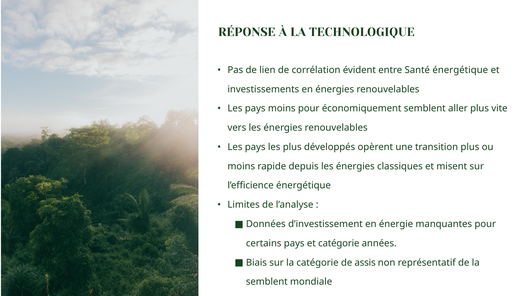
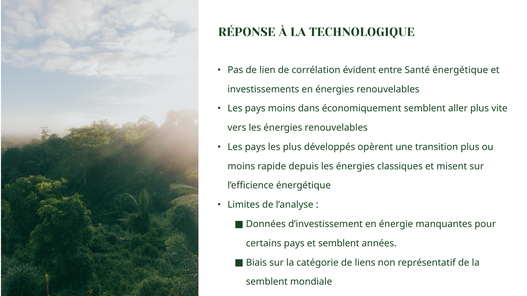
moins pour: pour -> dans (309, 109)
et catégorie: catégorie -> semblent (339, 244)
assis: assis -> liens (365, 263)
